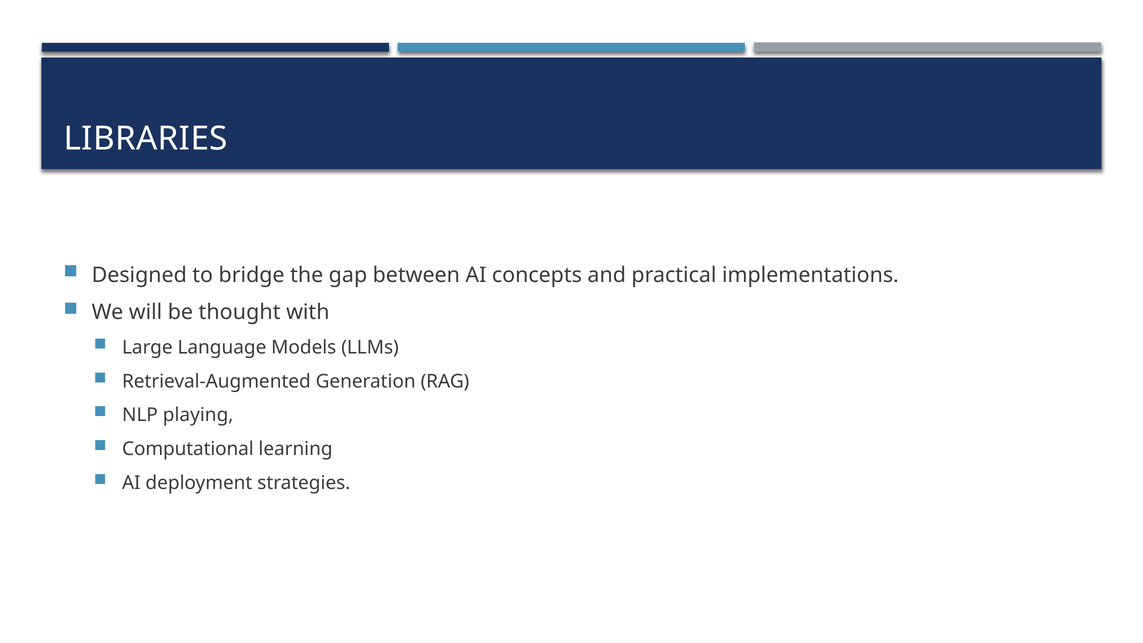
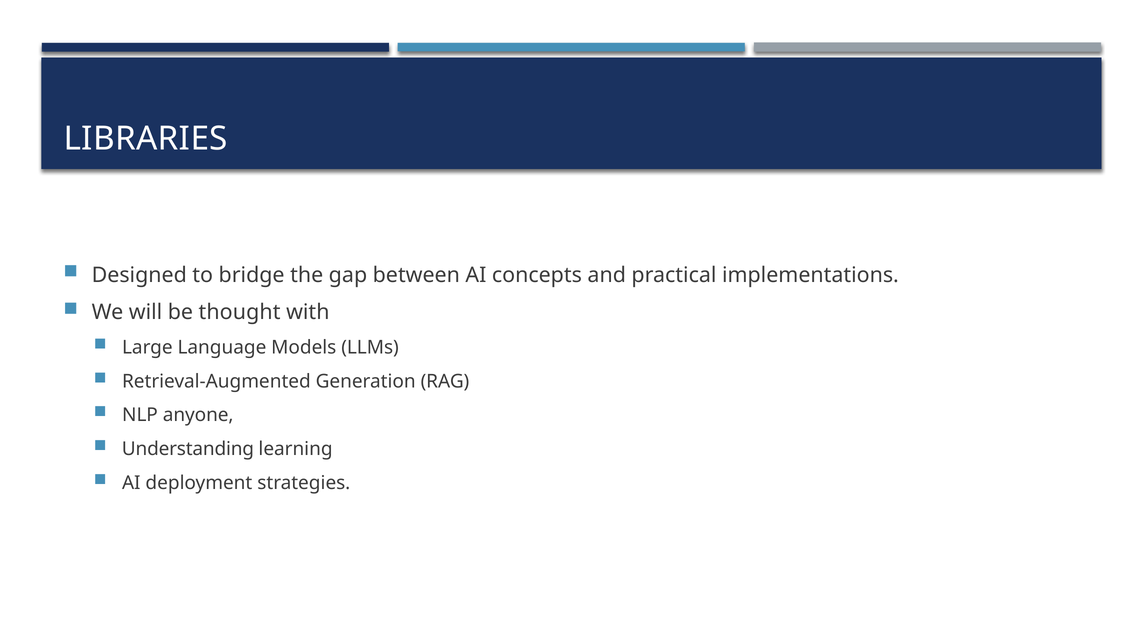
playing: playing -> anyone (198, 415)
Computational: Computational -> Understanding (188, 449)
